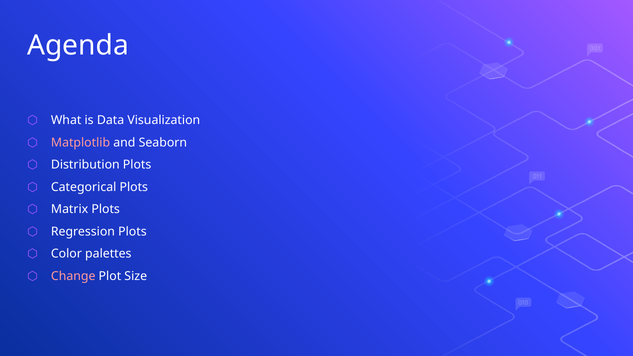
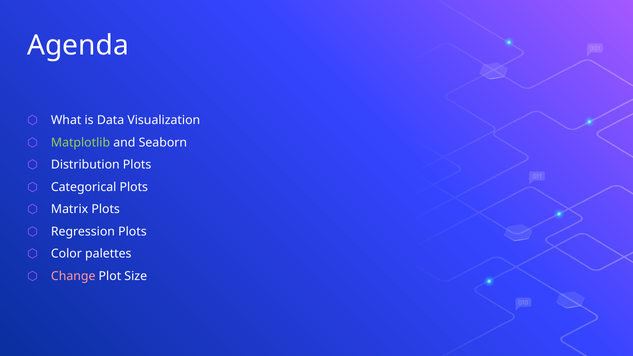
Matplotlib colour: pink -> light green (81, 143)
